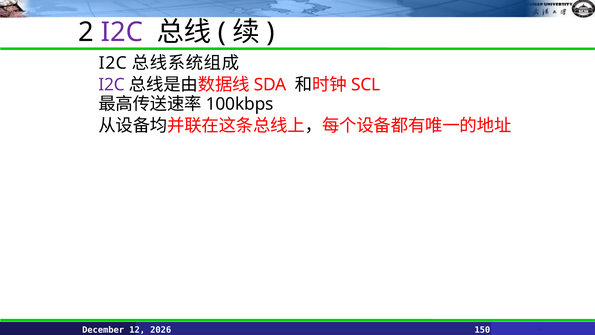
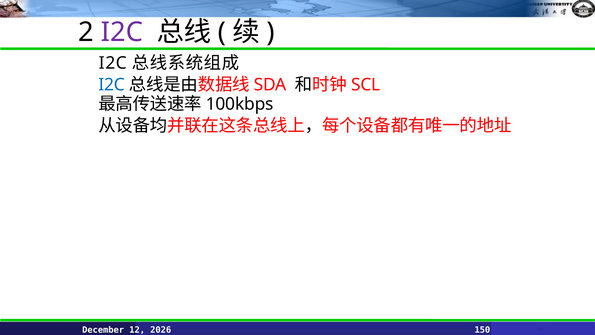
I2C colour: purple -> blue (112, 85)
